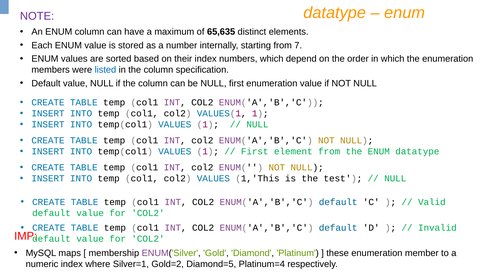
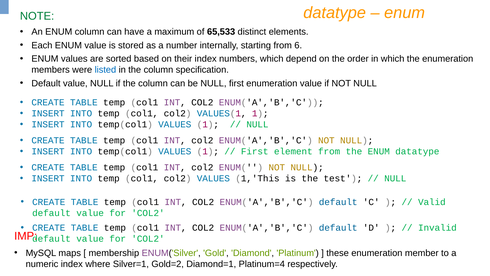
NOTE colour: purple -> green (37, 16)
65,635: 65,635 -> 65,533 (221, 32)
7: 7 -> 6 (298, 45)
Diamond=5: Diamond=5 -> Diamond=1 (211, 264)
